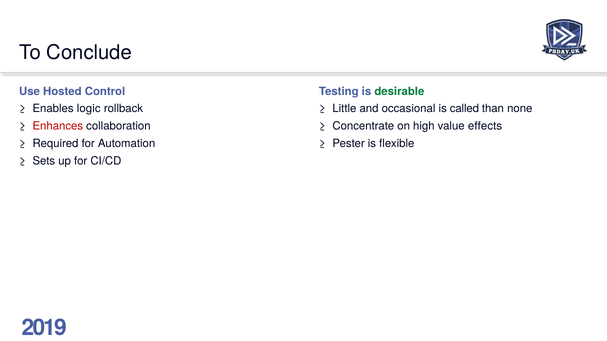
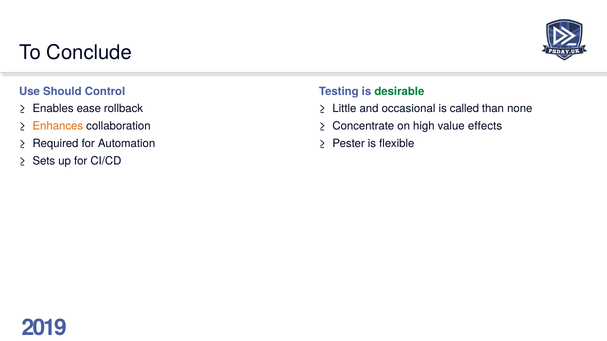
Hosted: Hosted -> Should (62, 91)
logic: logic -> ease (89, 109)
Enhances colour: red -> orange (58, 126)
